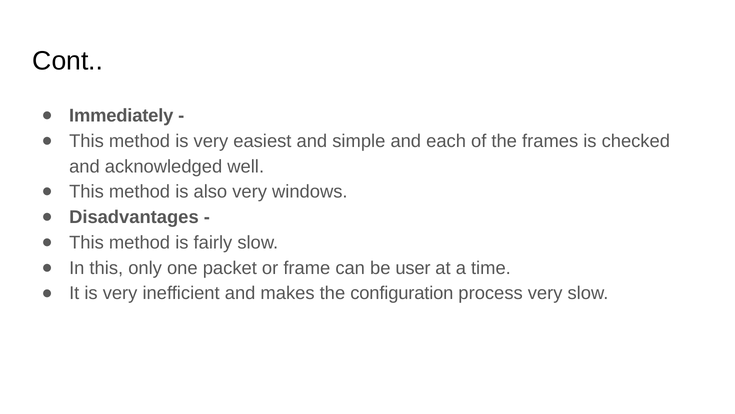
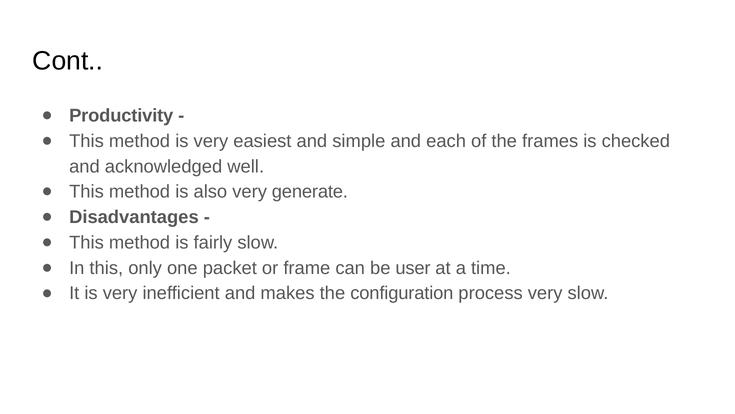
Immediately: Immediately -> Productivity (121, 116)
windows: windows -> generate (310, 192)
